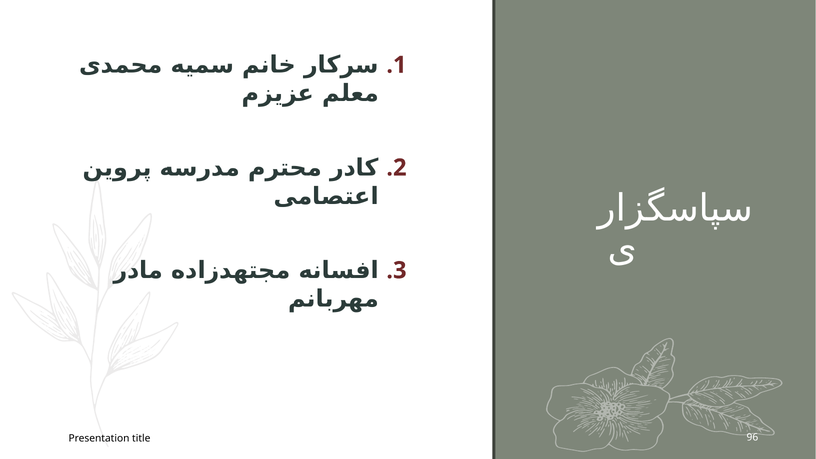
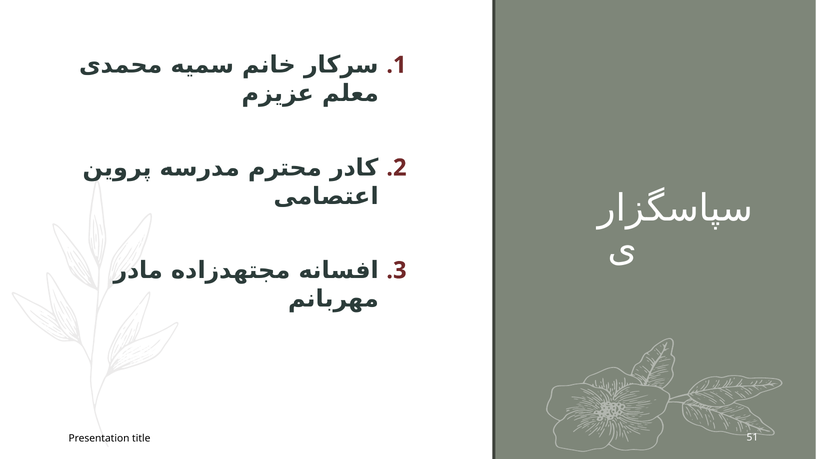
96: 96 -> 51 (752, 438)
